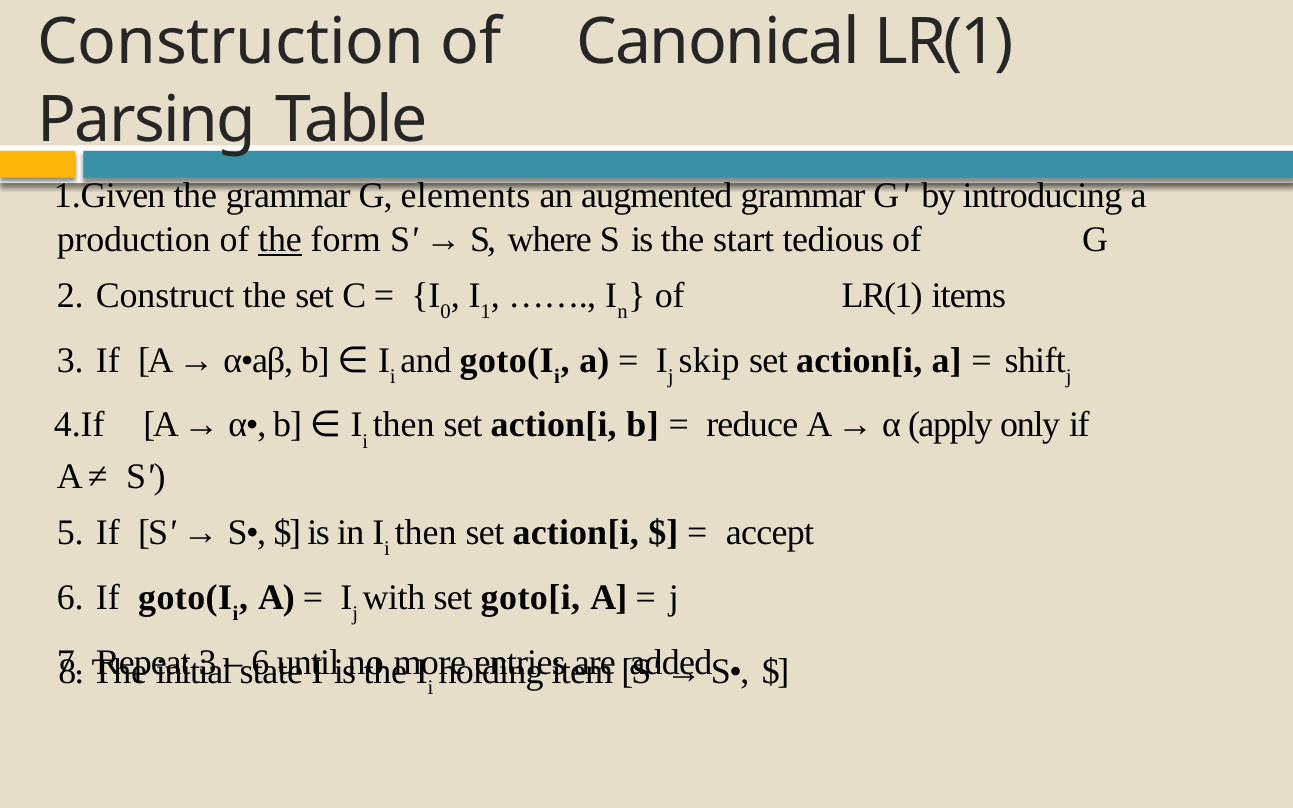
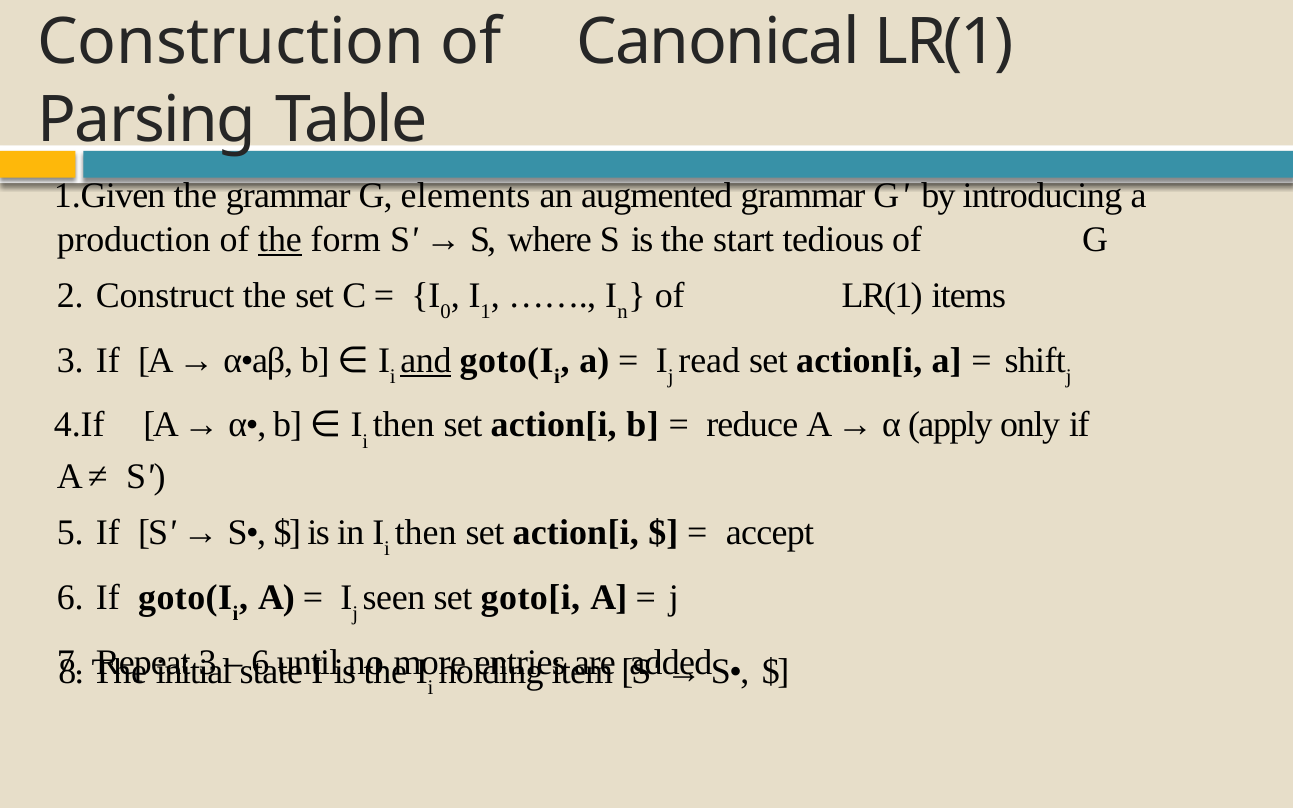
and underline: none -> present (426, 361)
skip: skip -> read (709, 361)
with: with -> seen (394, 598)
